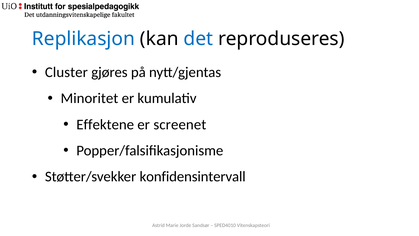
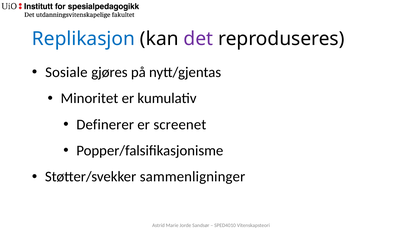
det colour: blue -> purple (198, 39)
Cluster: Cluster -> Sosiale (66, 72)
Effektene: Effektene -> Definerer (105, 124)
konfidensintervall: konfidensintervall -> sammenligninger (193, 177)
